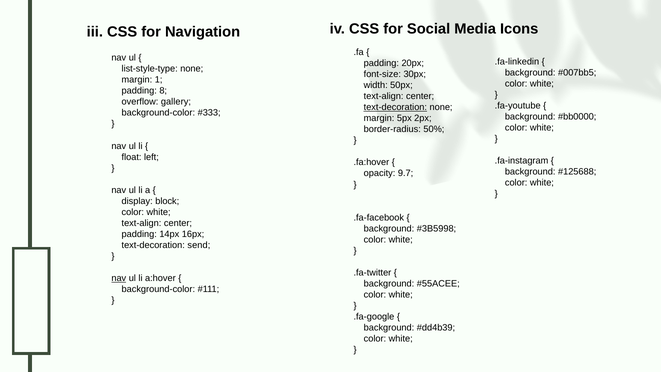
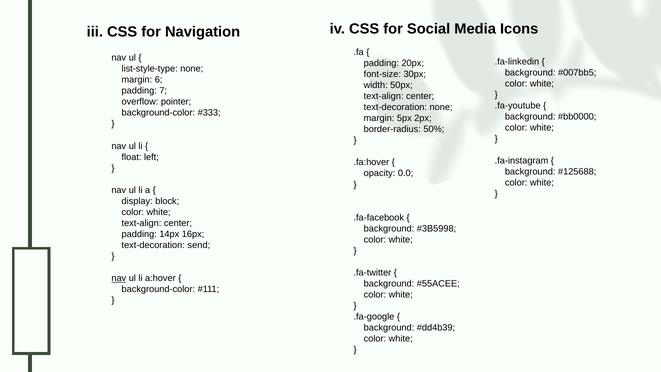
margin 1: 1 -> 6 (159, 80)
8: 8 -> 7 (163, 91)
gallery: gallery -> pointer (176, 102)
text-decoration underline: present -> none (395, 107)
9.7: 9.7 -> 0.0 (406, 173)
